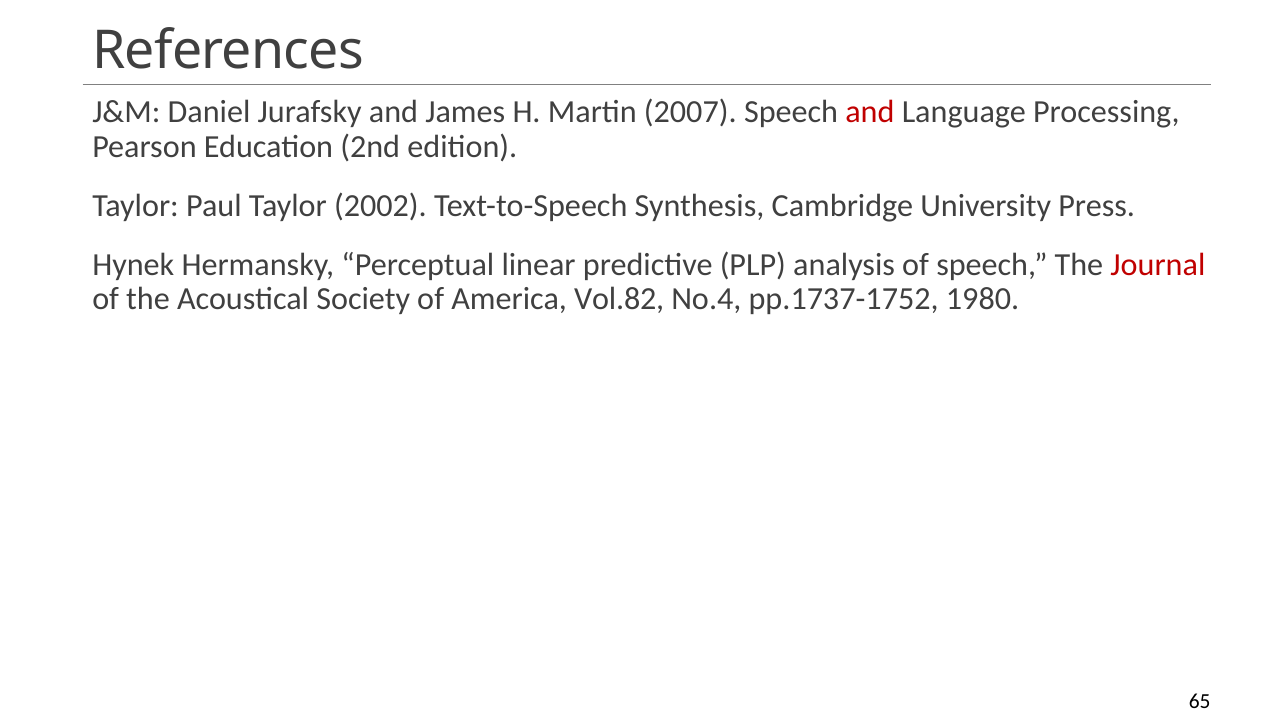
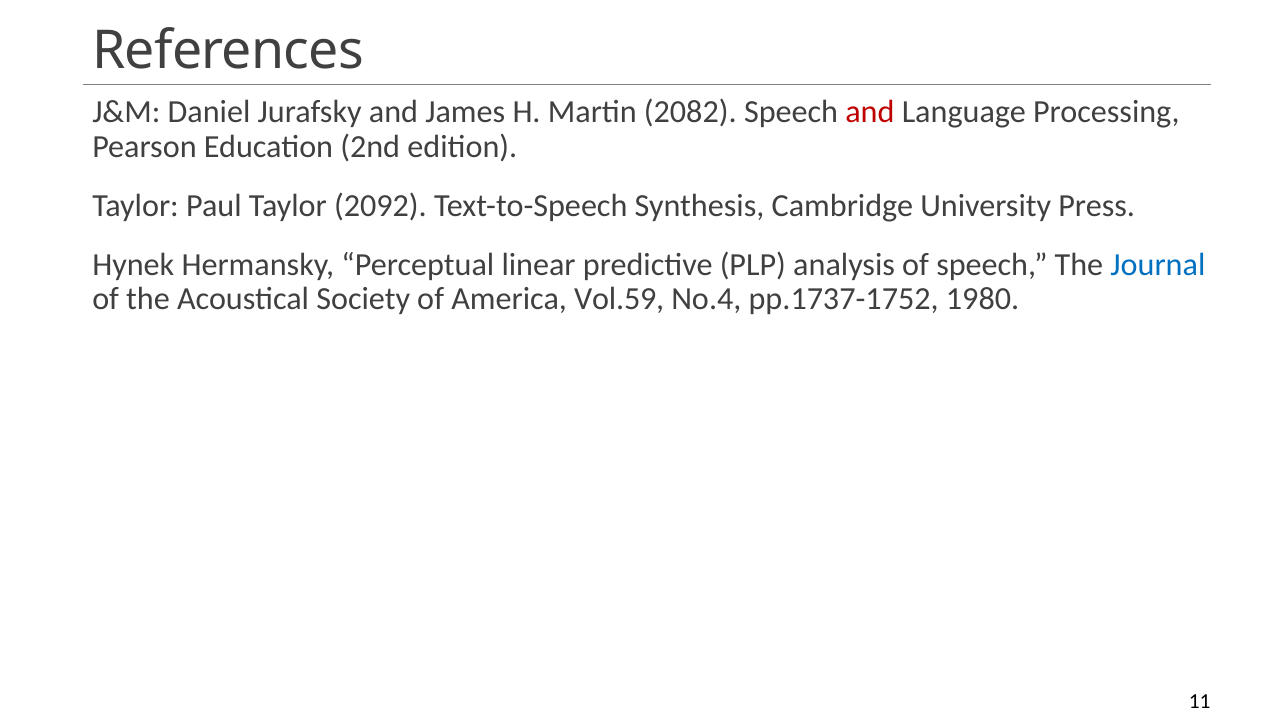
2007: 2007 -> 2082 (690, 112)
2002: 2002 -> 2092 (380, 206)
Journal colour: red -> blue (1158, 265)
Vol.82: Vol.82 -> Vol.59 (619, 299)
65: 65 -> 11 (1200, 702)
